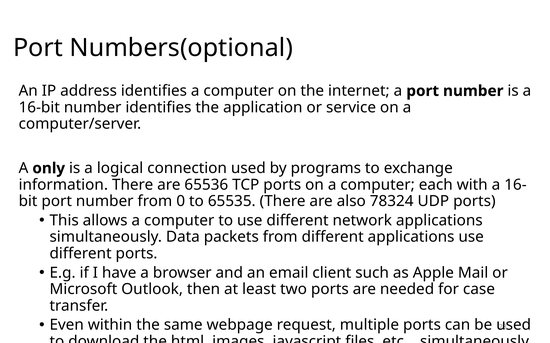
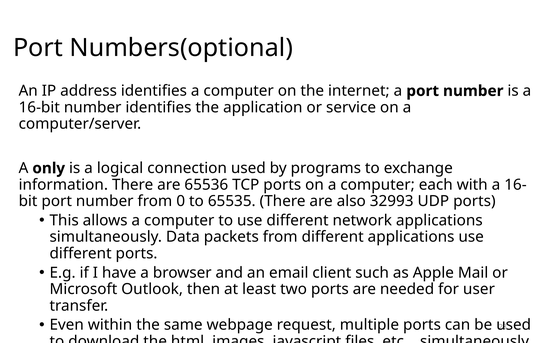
78324: 78324 -> 32993 (392, 202)
case: case -> user (479, 290)
